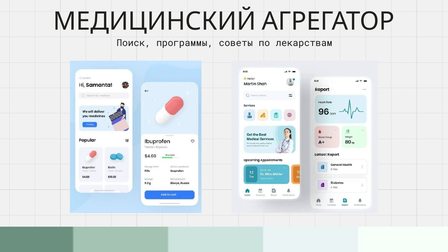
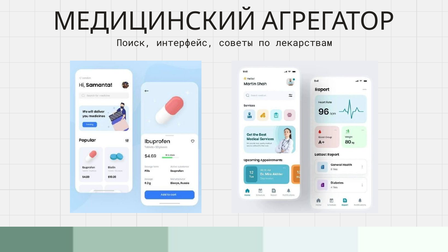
программы: программы -> интерфейс (185, 43)
